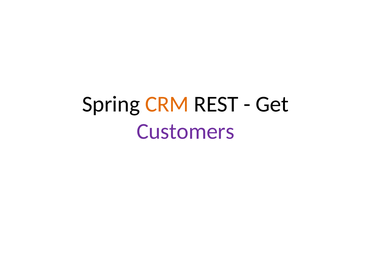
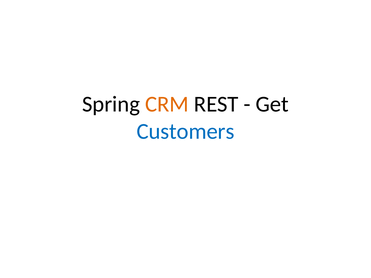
Customers colour: purple -> blue (185, 131)
